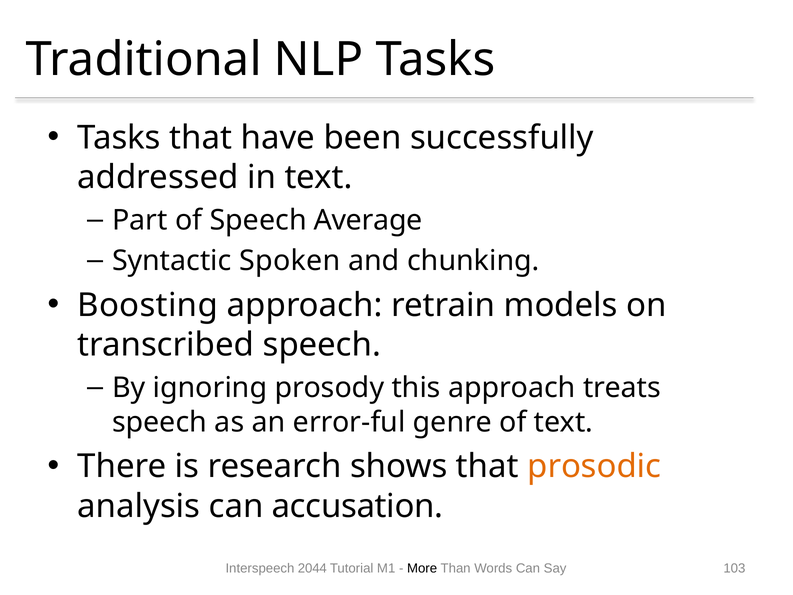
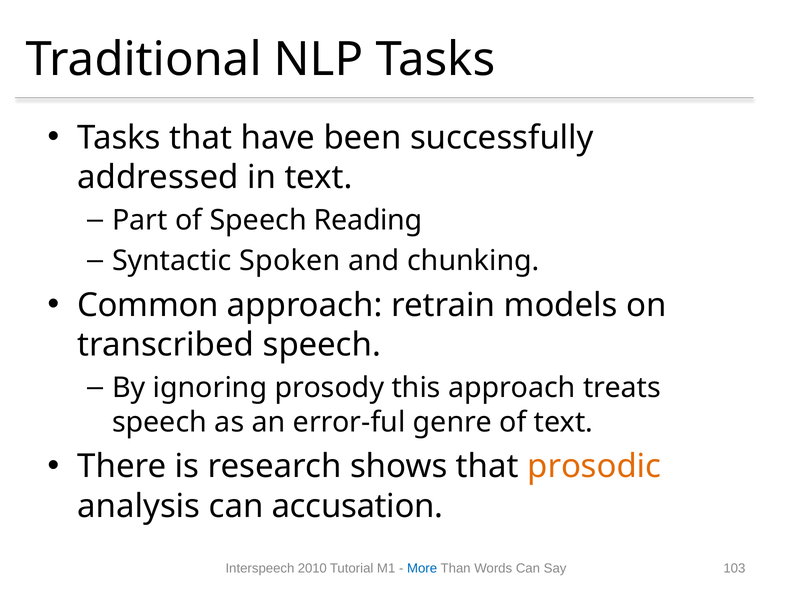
Average: Average -> Reading (368, 220)
Boosting: Boosting -> Common (148, 305)
2044: 2044 -> 2010 (312, 568)
More colour: black -> blue (422, 568)
